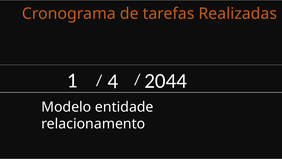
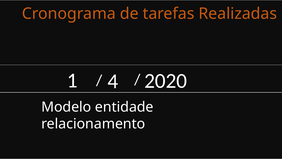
2044: 2044 -> 2020 (166, 81)
